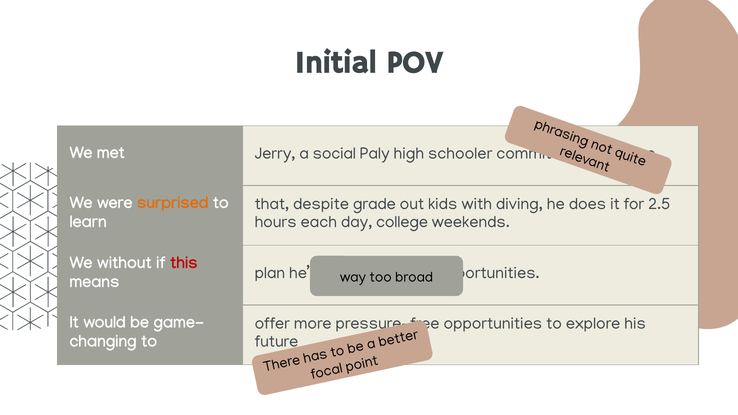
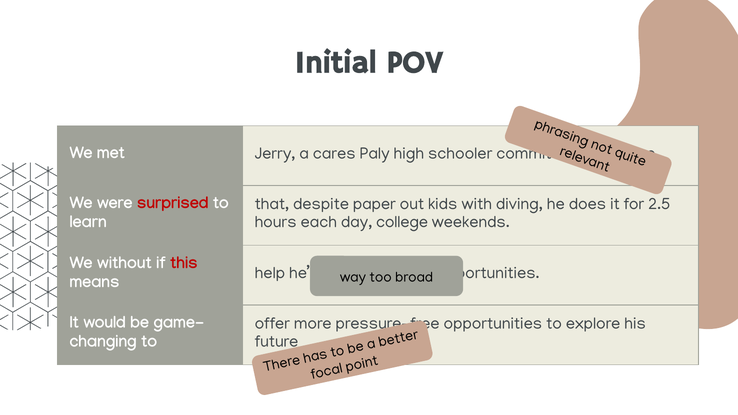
social: social -> cares (334, 153)
surprised colour: orange -> red (173, 203)
grade: grade -> paper (374, 204)
plan: plan -> help (270, 273)
